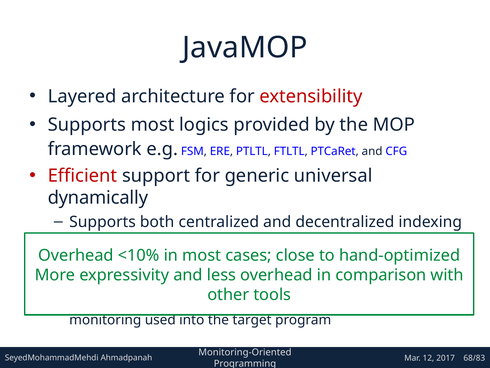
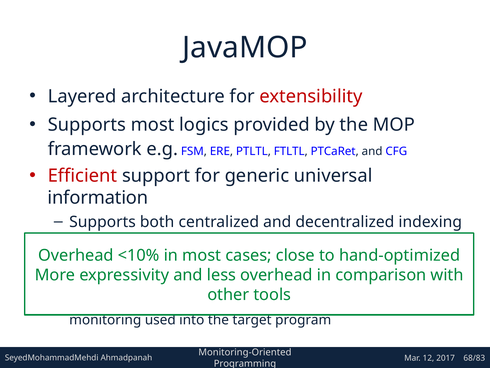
dynamically: dynamically -> information (98, 197)
